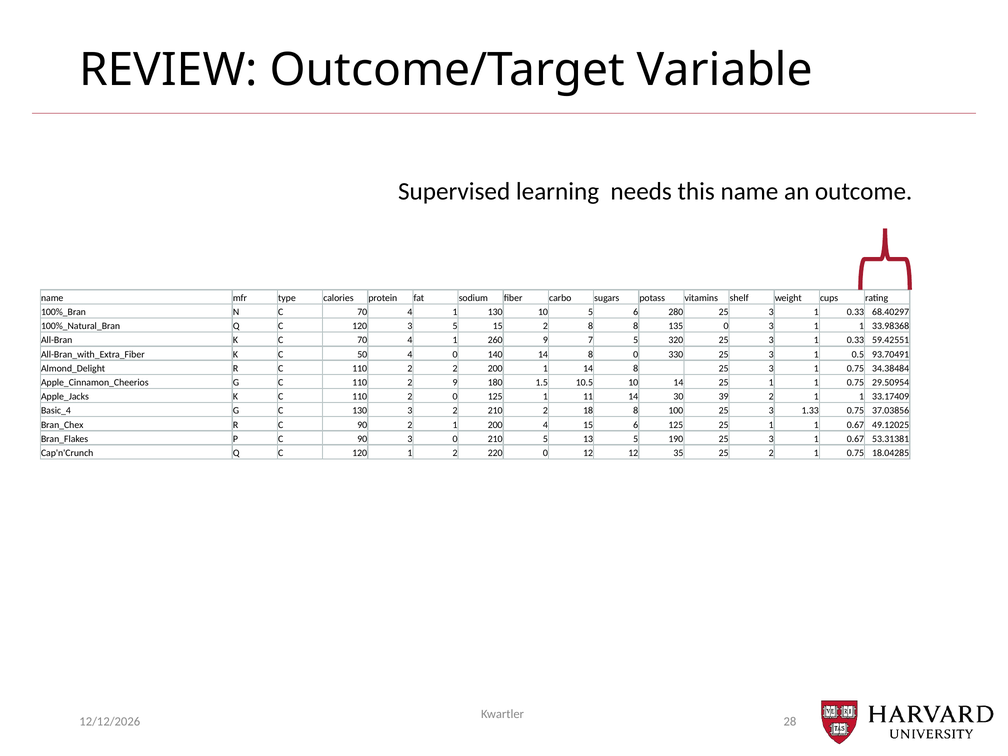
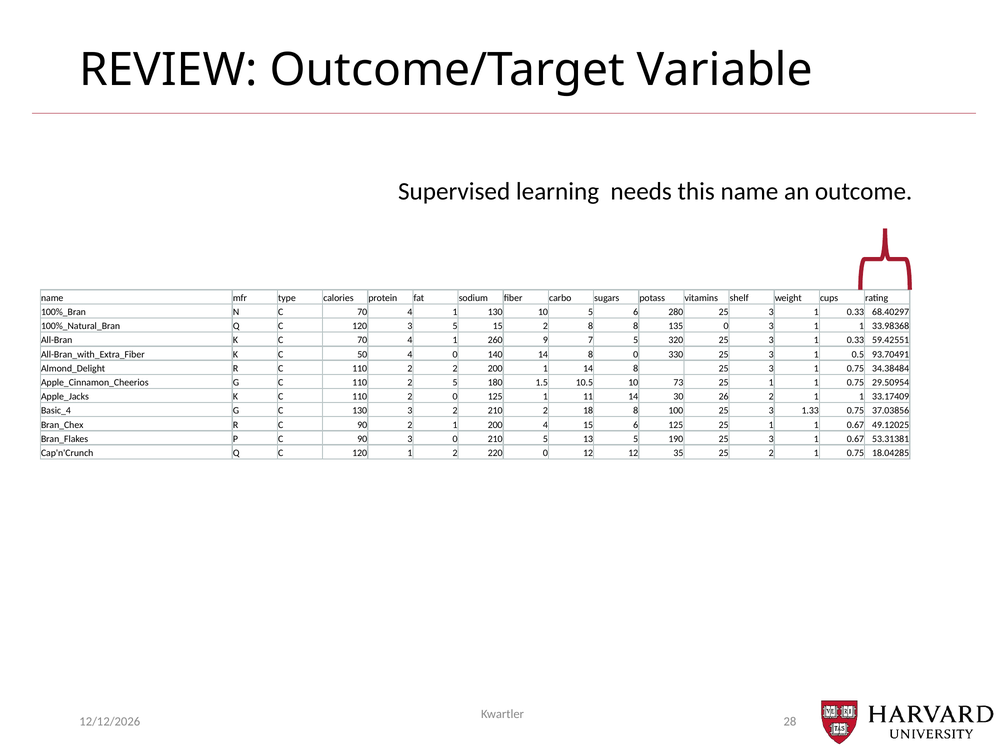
2 9: 9 -> 5 (455, 383)
10 14: 14 -> 73 (678, 383)
39: 39 -> 26 (724, 397)
